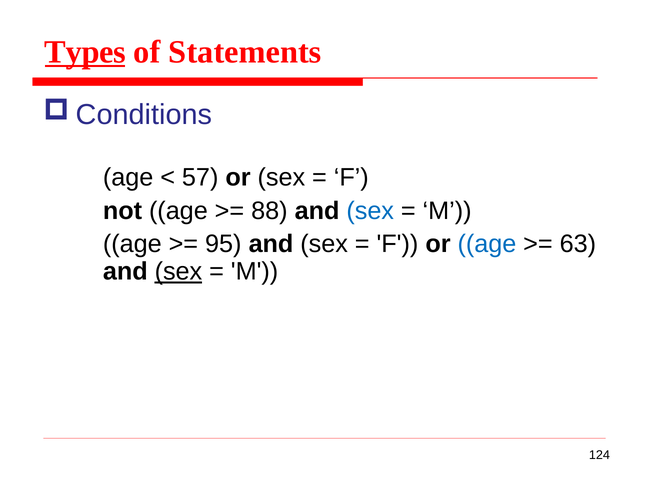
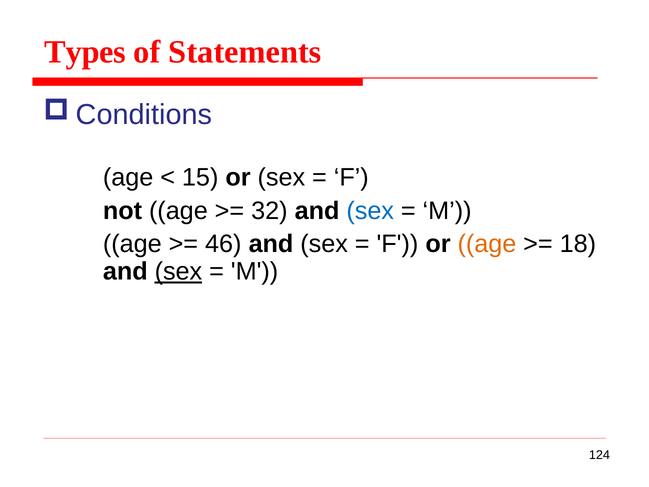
Types underline: present -> none (85, 52)
57: 57 -> 15 (200, 177)
88: 88 -> 32 (269, 211)
95: 95 -> 46 (223, 244)
age colour: blue -> orange (487, 244)
63: 63 -> 18 (578, 244)
